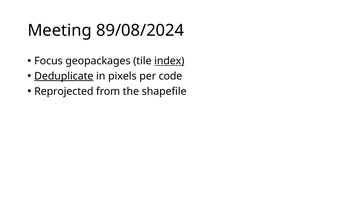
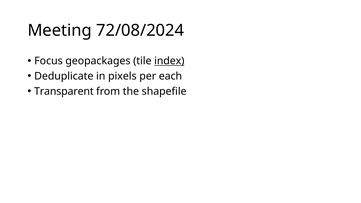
89/08/2024: 89/08/2024 -> 72/08/2024 (140, 30)
Deduplicate underline: present -> none (64, 76)
code: code -> each (170, 76)
Reprojected: Reprojected -> Transparent (64, 91)
